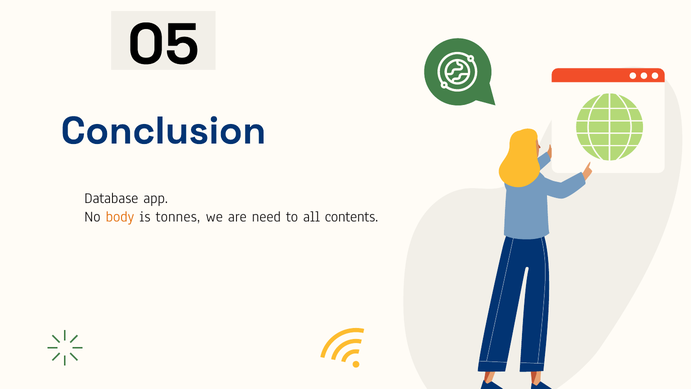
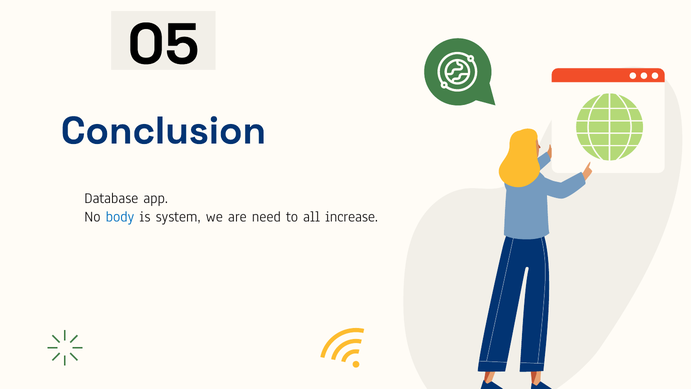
body colour: orange -> blue (120, 217)
tonnes: tonnes -> system (178, 217)
contents: contents -> increase (352, 217)
